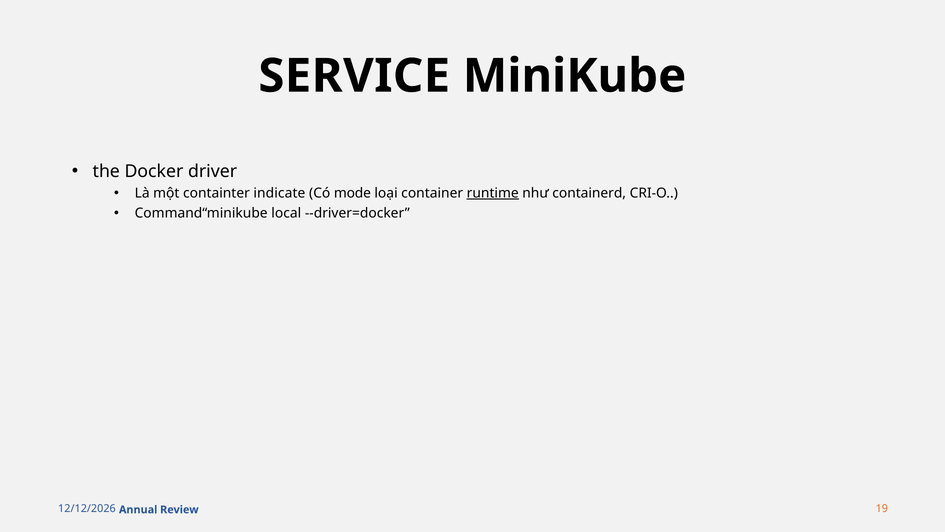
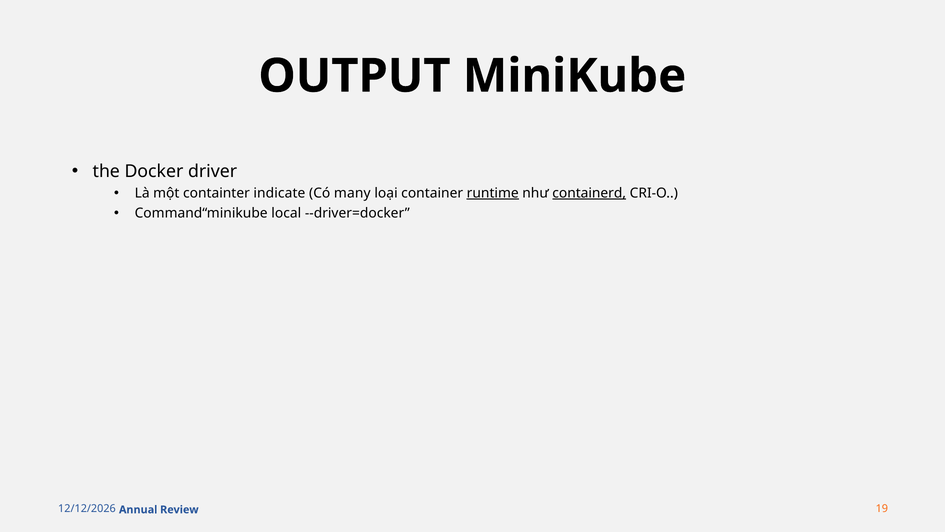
SERVICE: SERVICE -> OUTPUT (354, 76)
mode: mode -> many (352, 193)
containerd underline: none -> present (589, 193)
